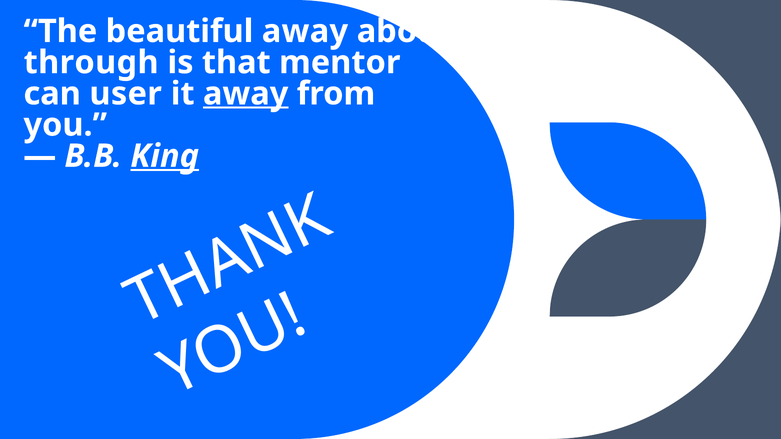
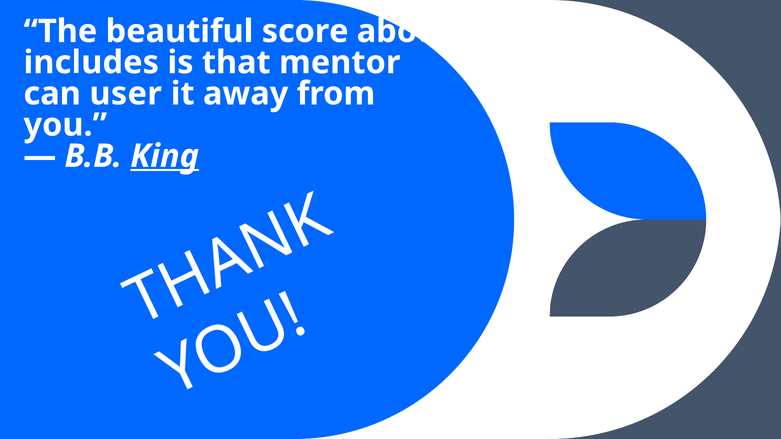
beautiful away: away -> score (305, 31)
through: through -> includes (91, 63)
away underline: present -> none (246, 94)
